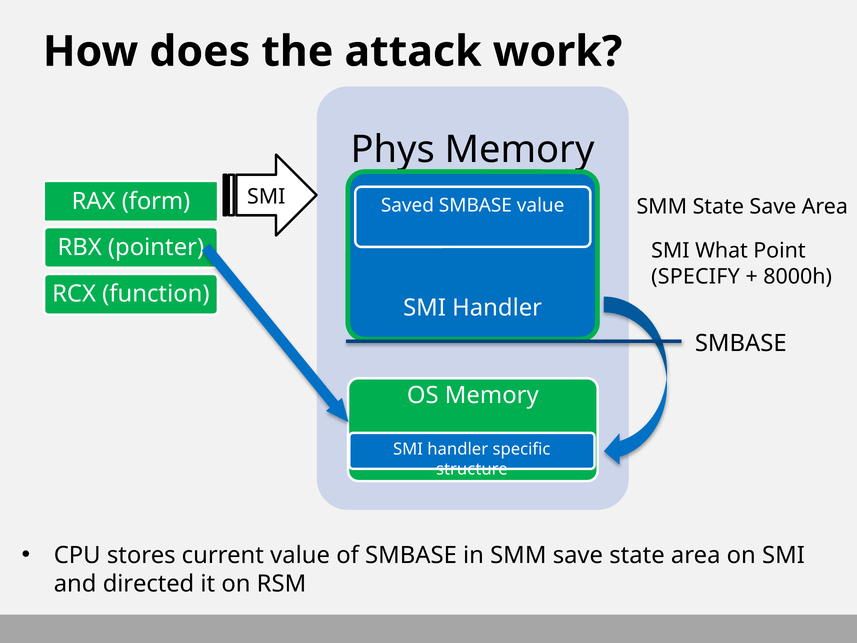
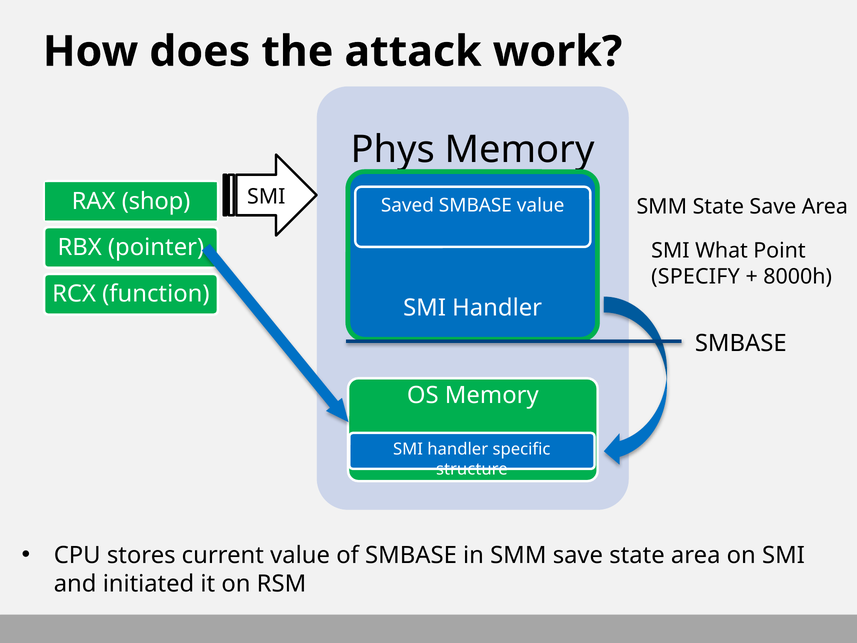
form: form -> shop (156, 201)
directed: directed -> initiated (148, 584)
